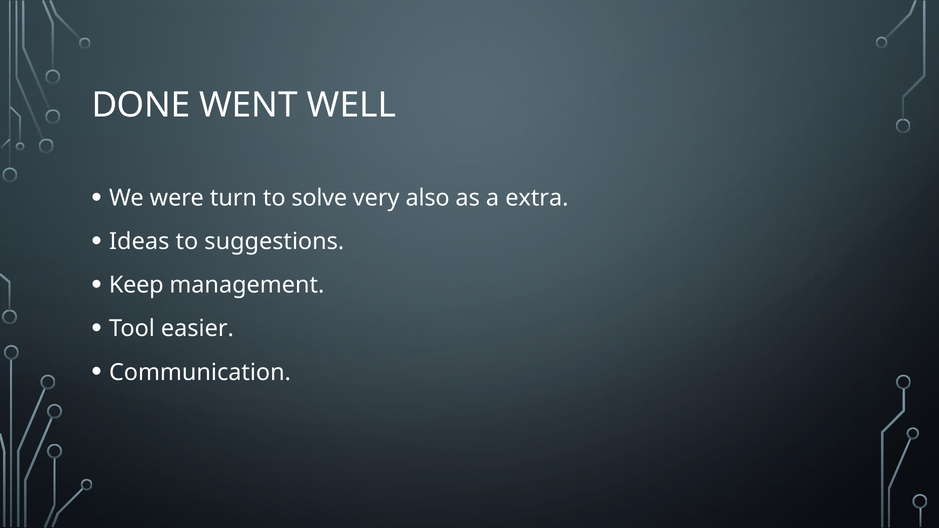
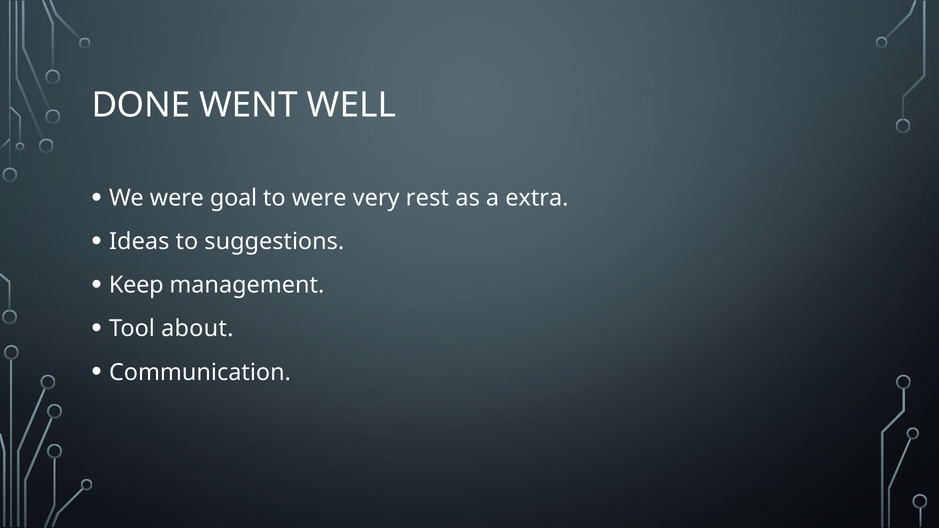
turn: turn -> goal (234, 198)
to solve: solve -> were (319, 198)
also: also -> rest (427, 198)
easier: easier -> about (197, 329)
